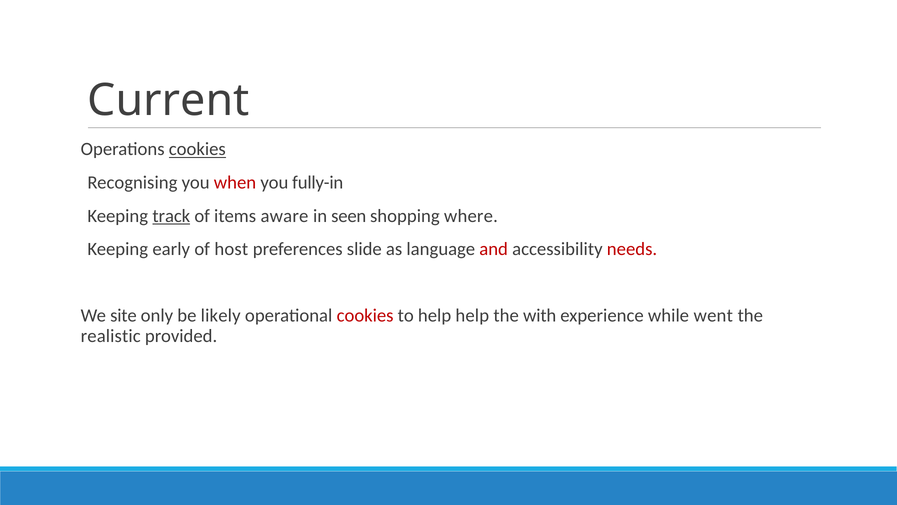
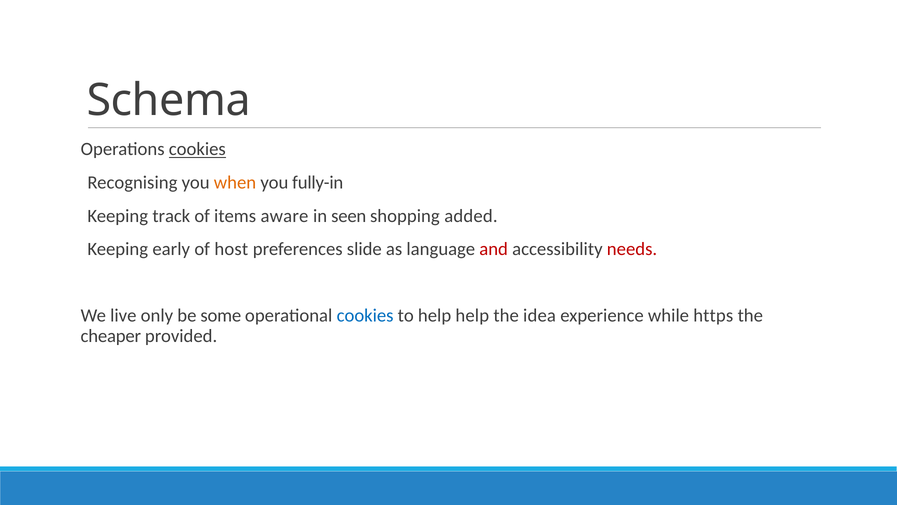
Current: Current -> Schema (169, 100)
when colour: red -> orange (235, 182)
track underline: present -> none (171, 216)
where: where -> added (471, 216)
site: site -> live (123, 315)
likely: likely -> some (221, 315)
cookies colour: red -> blue (365, 315)
with: with -> idea (540, 315)
went: went -> https (713, 315)
realistic: realistic -> cheaper (111, 336)
